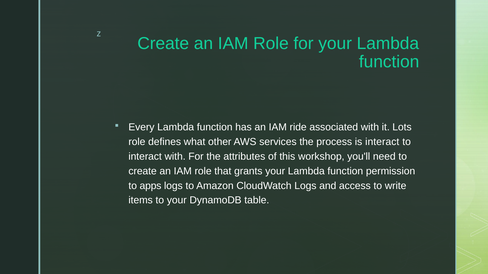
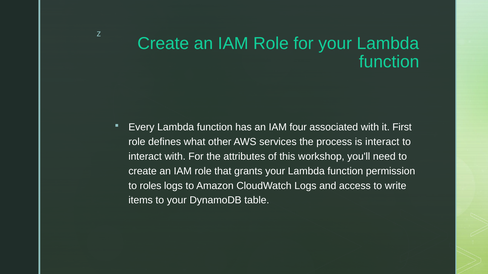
ride: ride -> four (298, 127)
Lots: Lots -> First (402, 127)
apps: apps -> roles (151, 186)
